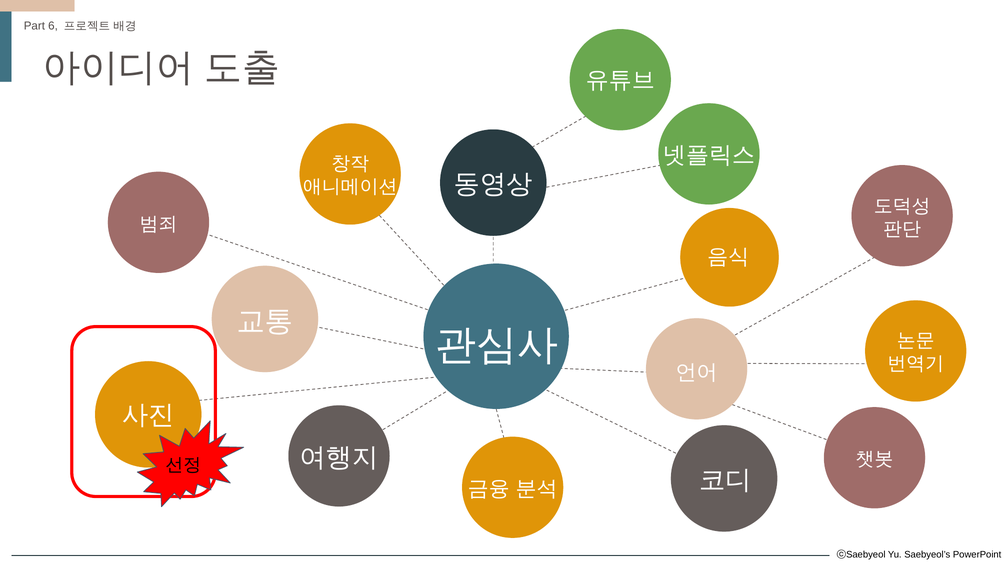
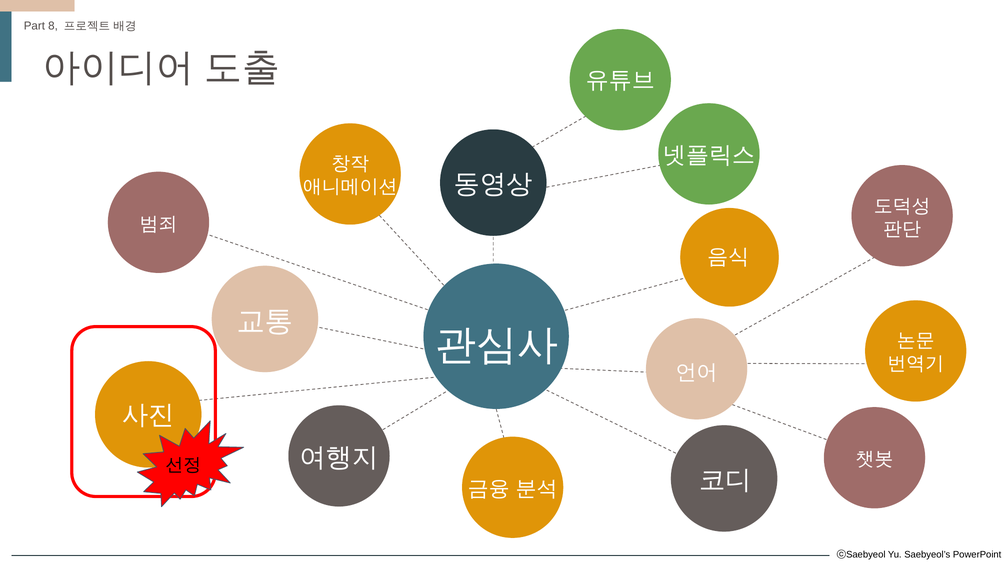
6: 6 -> 8 (53, 26)
